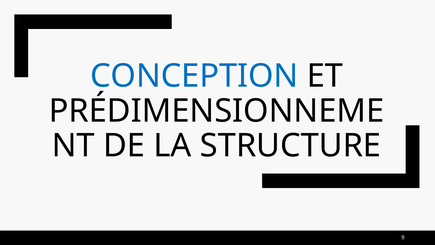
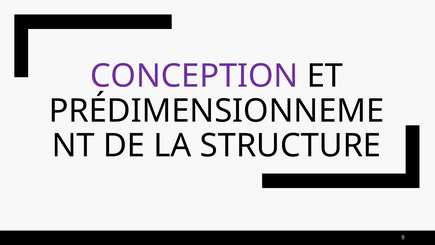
CONCEPTION colour: blue -> purple (194, 76)
